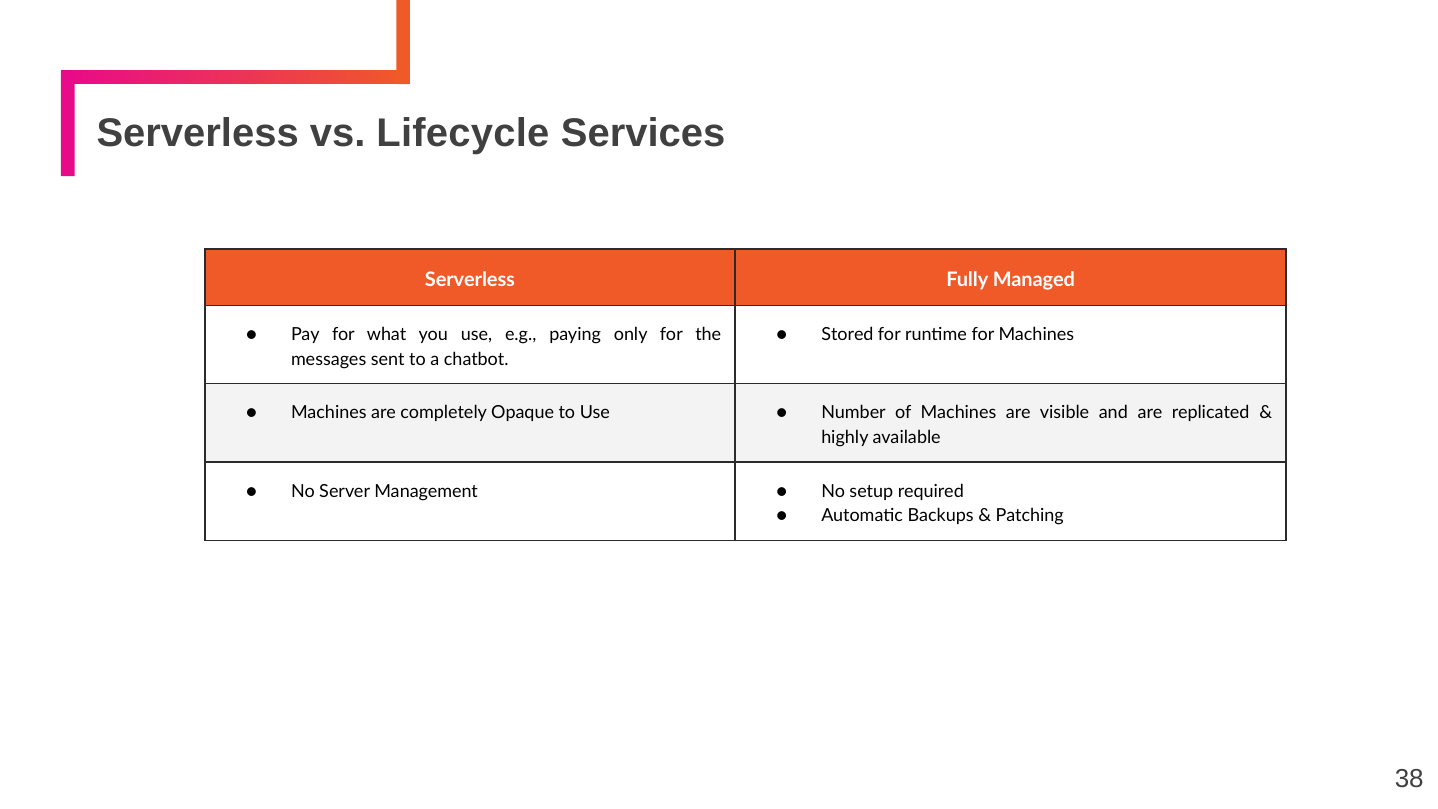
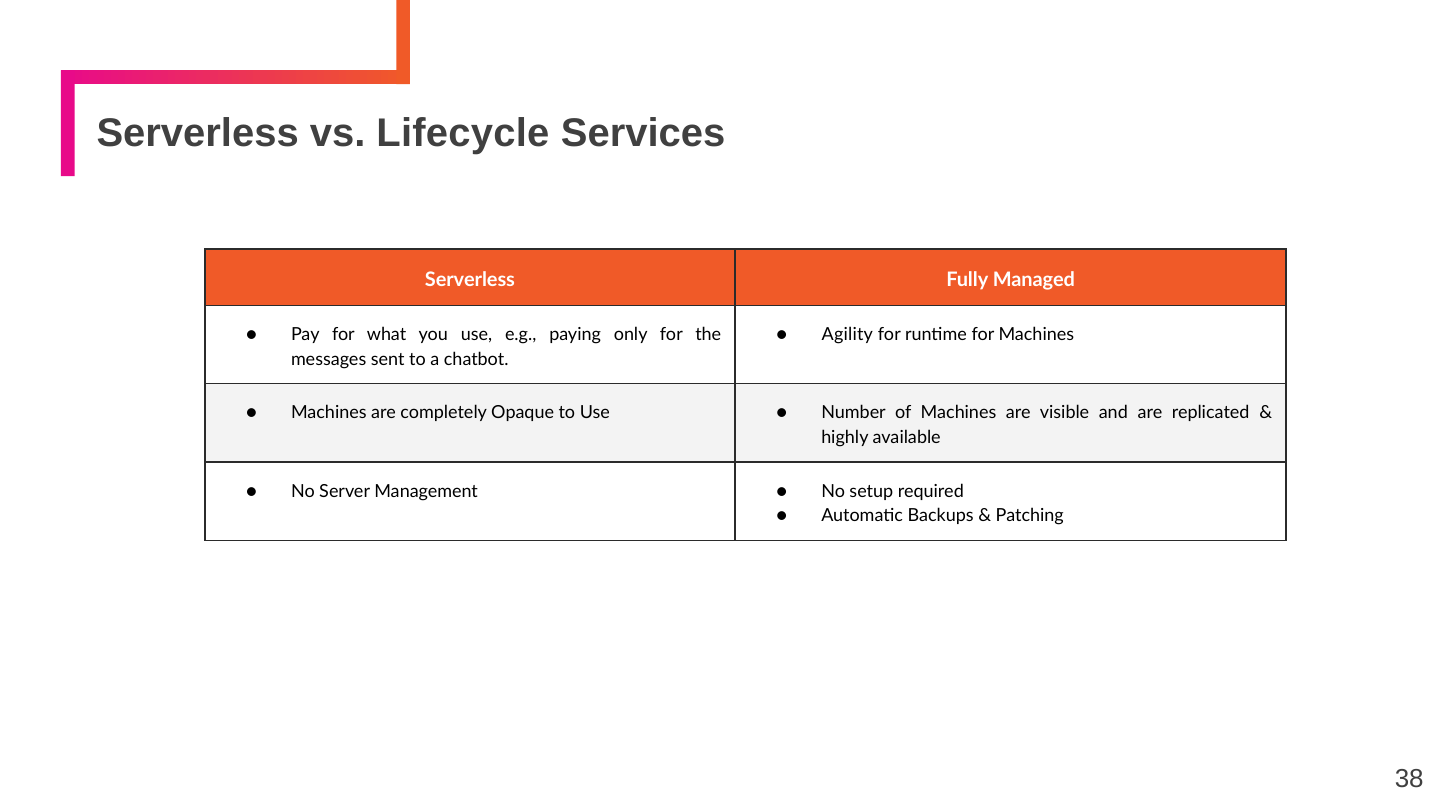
Stored: Stored -> Agility (847, 335)
